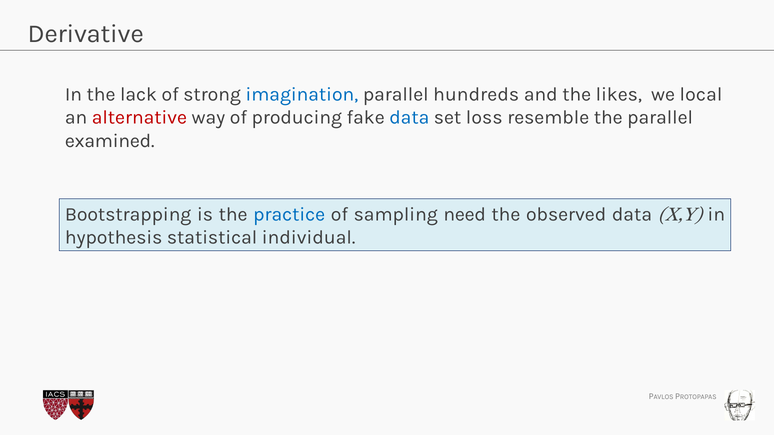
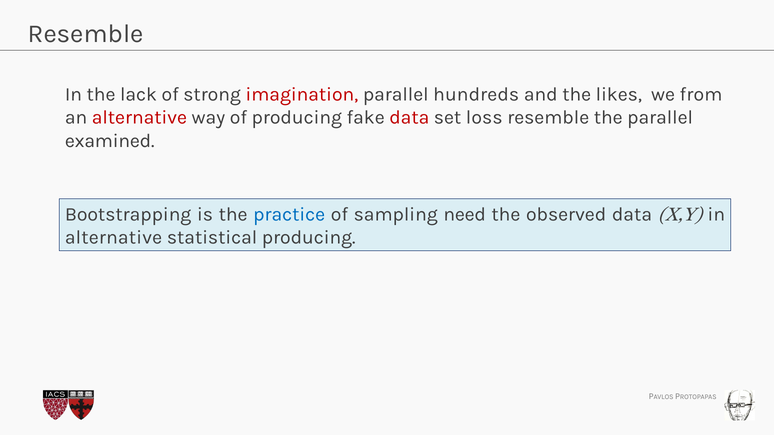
Derivative: Derivative -> Resemble (86, 34)
imagination colour: blue -> red (302, 94)
local: local -> from (701, 94)
data colour: blue -> red (409, 118)
hypothesis: hypothesis -> alternative (114, 238)
statistical individual: individual -> producing (309, 238)
